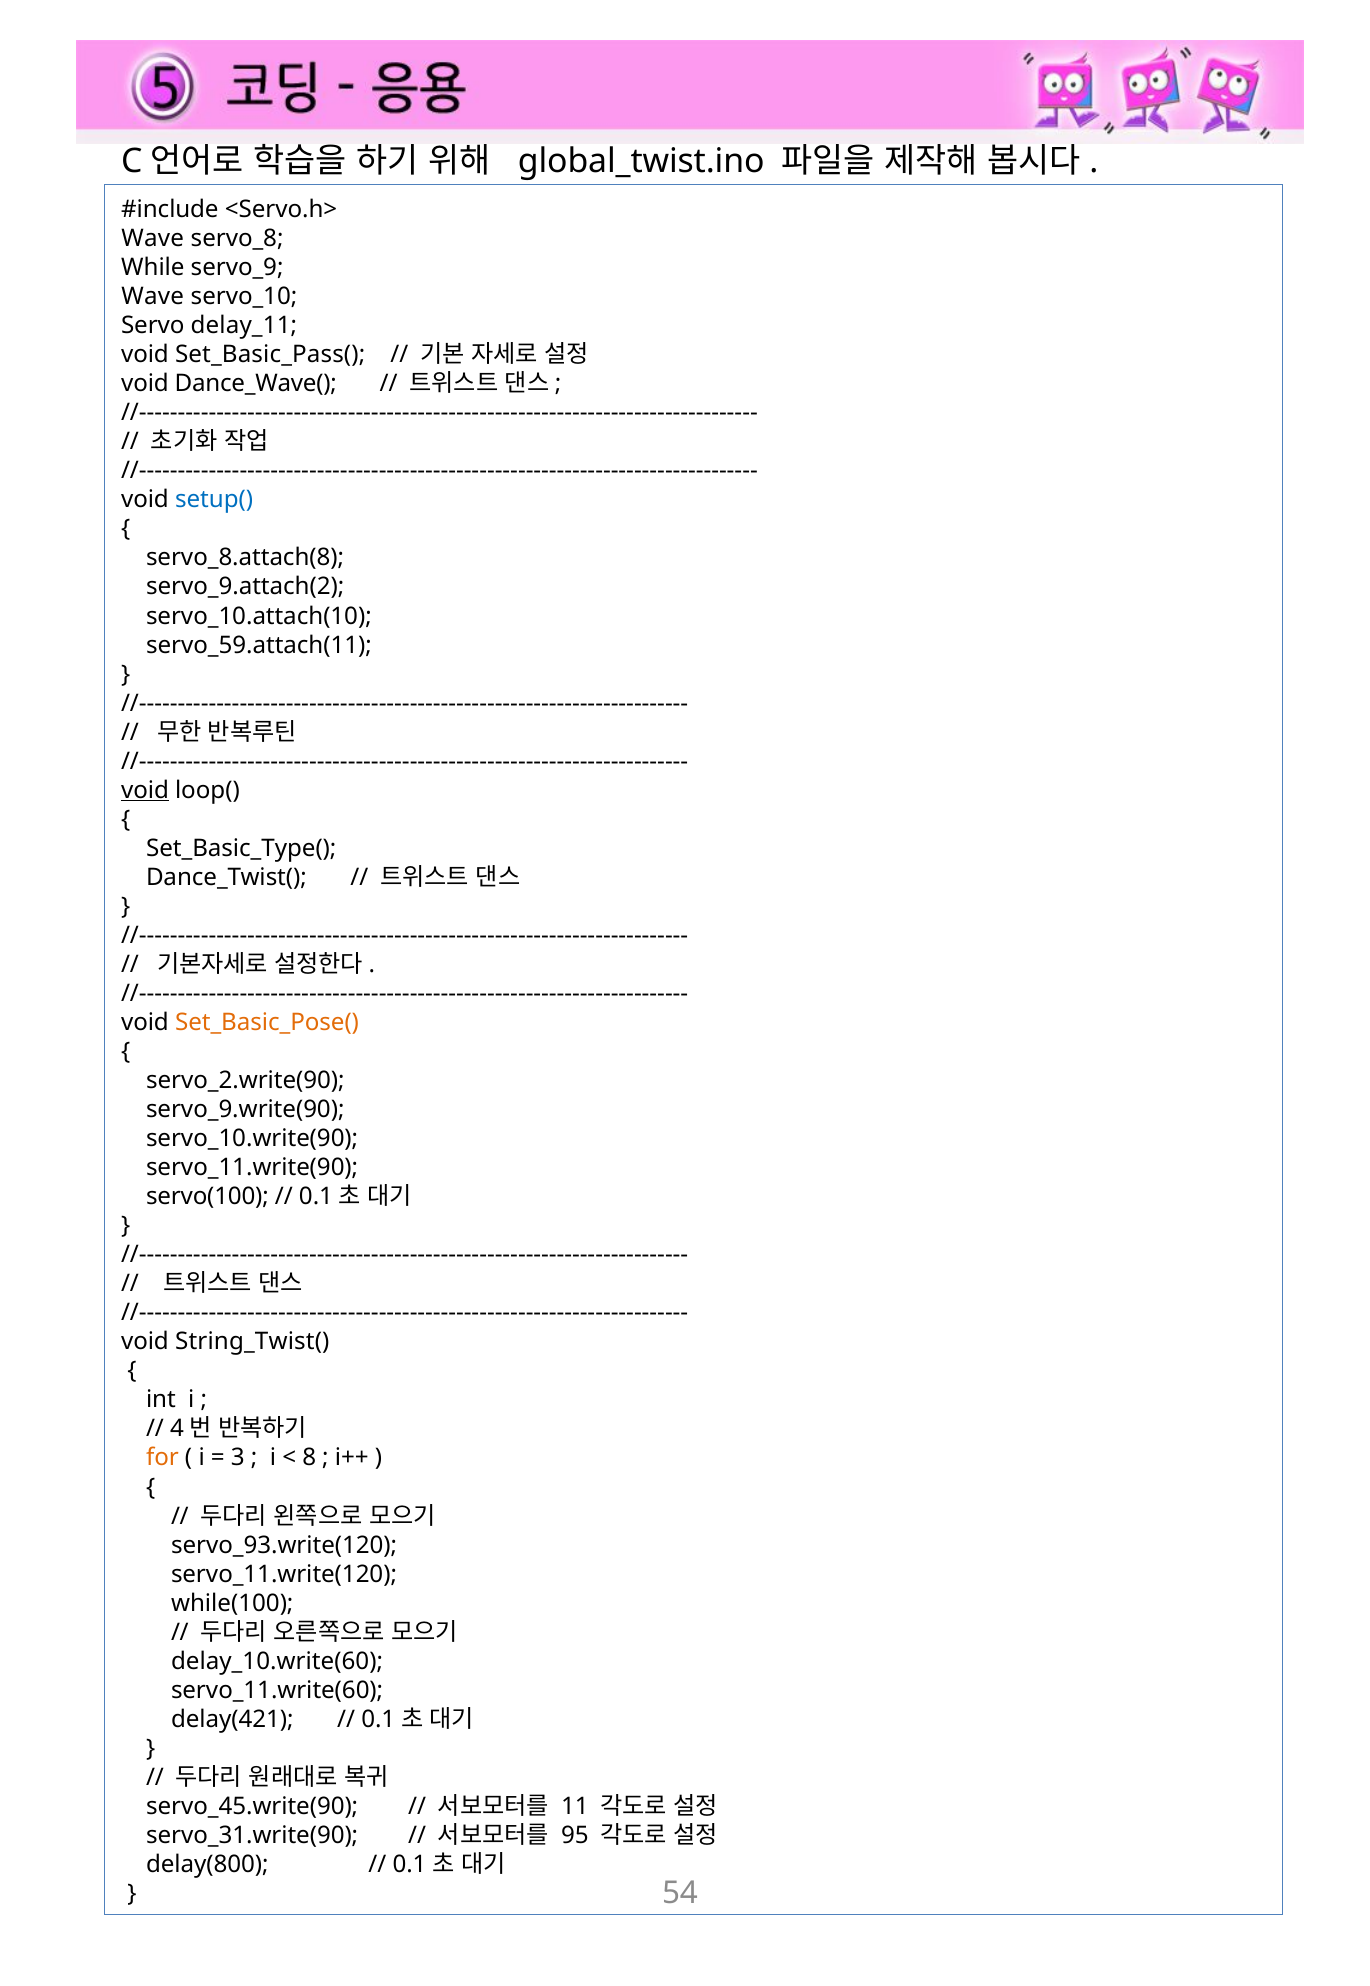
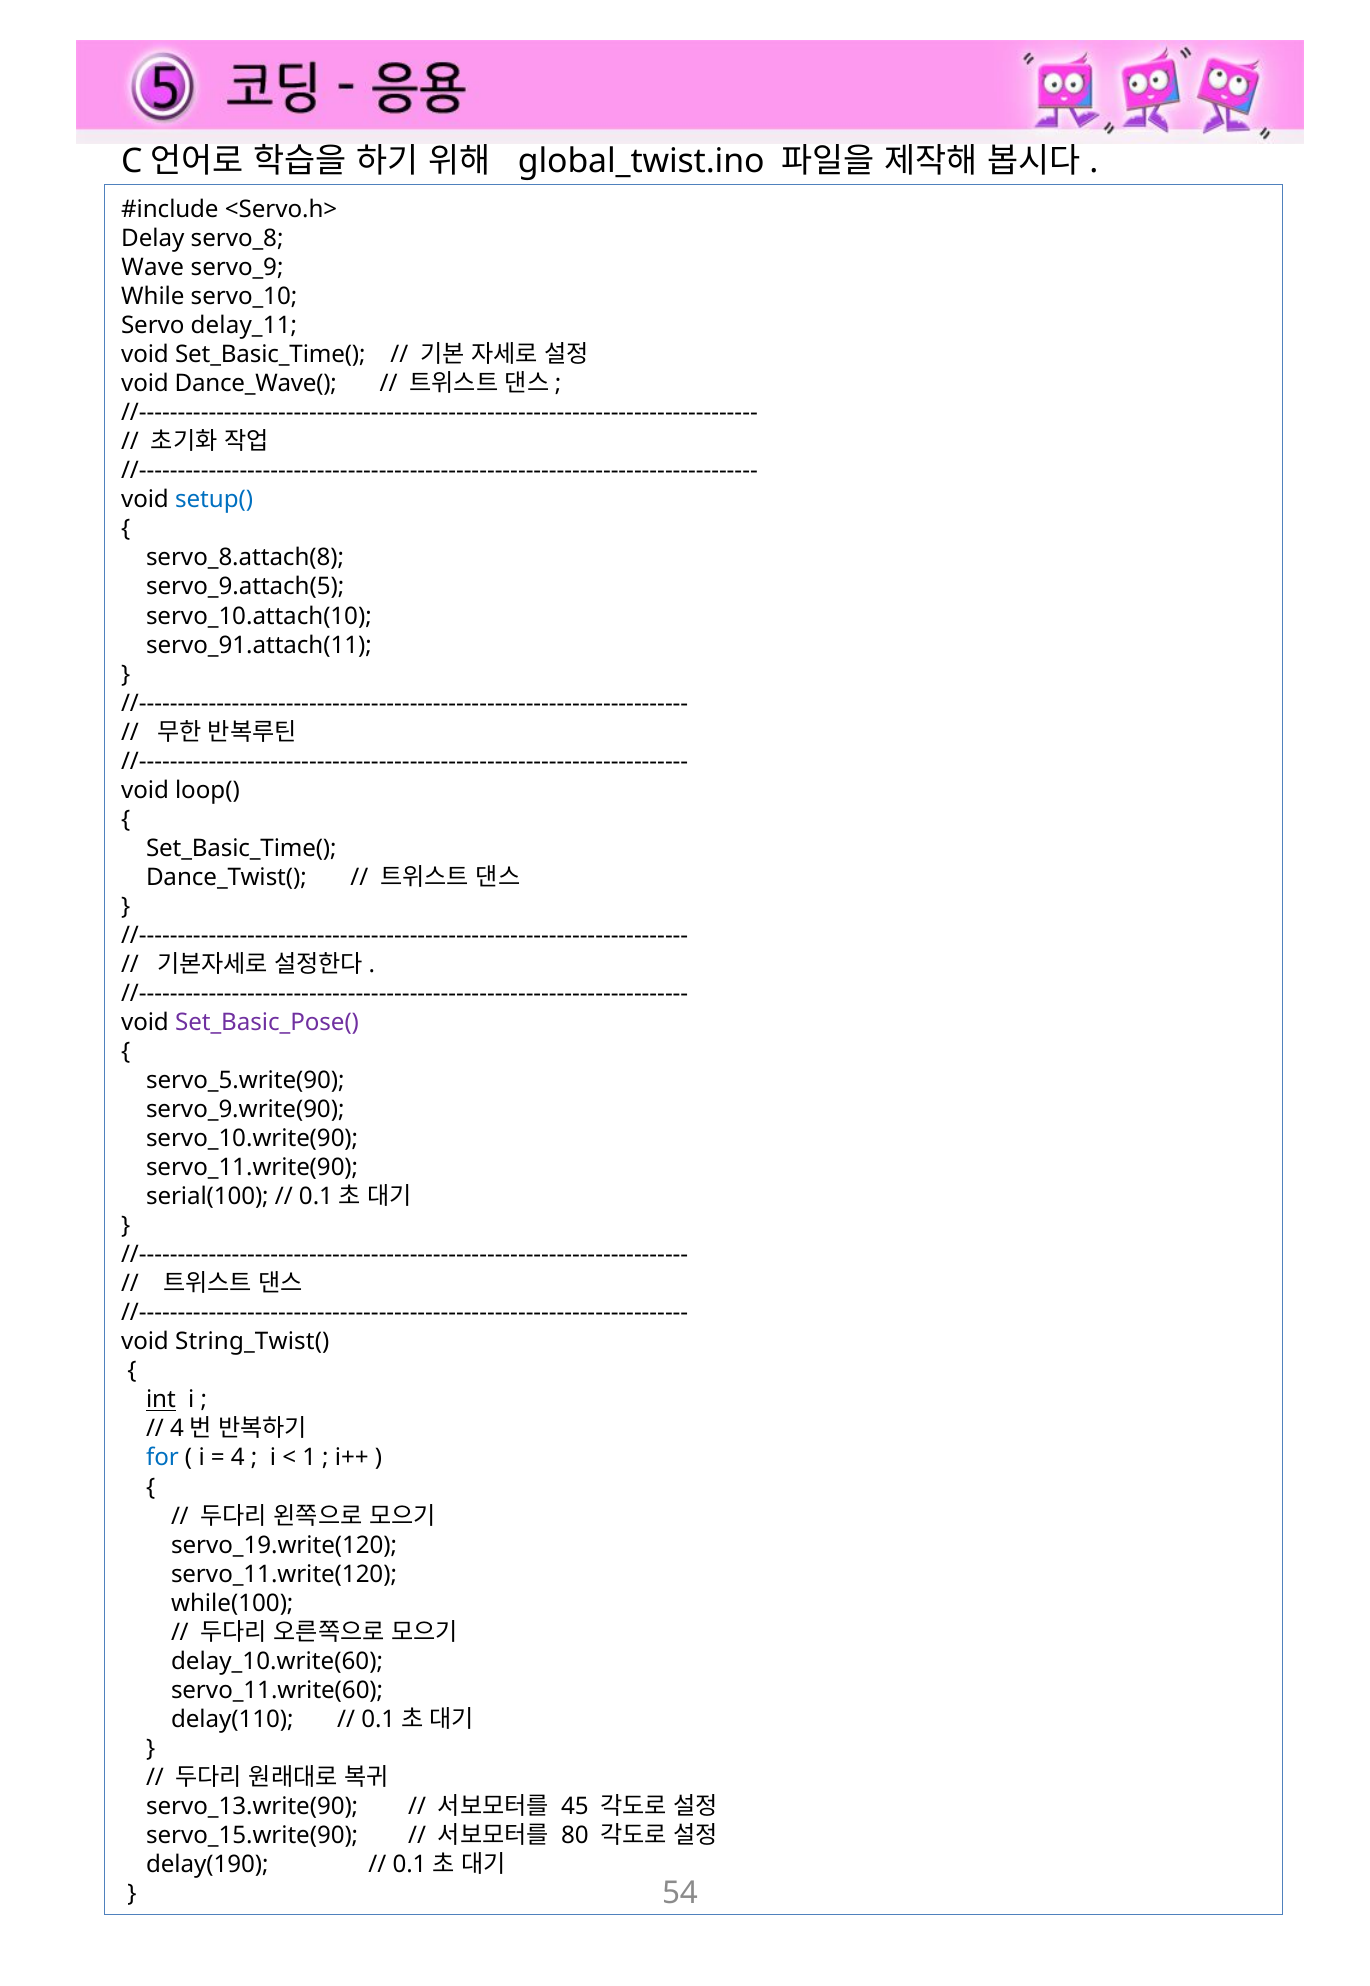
Wave: Wave -> Delay (153, 239)
While: While -> Wave (153, 268)
Wave: Wave -> While (153, 297)
void Set_Basic_Pass(: Set_Basic_Pass( -> Set_Basic_Time( (270, 355)
servo_9.attach(2: servo_9.attach(2 -> servo_9.attach(5 (245, 587)
servo_59.attach(11: servo_59.attach(11 -> servo_91.attach(11 (259, 645)
void underline: present -> none (145, 790)
Set_Basic_Type(: Set_Basic_Type( -> Set_Basic_Time( (241, 848)
Set_Basic_Pose( colour: orange -> purple (267, 1023)
servo_2.write(90: servo_2.write(90 -> servo_5.write(90 (245, 1081)
servo(100: servo(100 -> serial(100 (207, 1197)
int underline: none -> present (161, 1400)
for colour: orange -> blue (162, 1458)
3: 3 -> 4 (238, 1458)
8: 8 -> 1 (309, 1458)
servo_93.write(120: servo_93.write(120 -> servo_19.write(120 (284, 1545)
delay(421: delay(421 -> delay(110 (232, 1720)
servo_45.write(90: servo_45.write(90 -> servo_13.write(90 (252, 1807)
11: 11 -> 45 (575, 1807)
servo_31.write(90: servo_31.write(90 -> servo_15.write(90 (252, 1836)
95: 95 -> 80 (575, 1836)
delay(800: delay(800 -> delay(190 (207, 1865)
